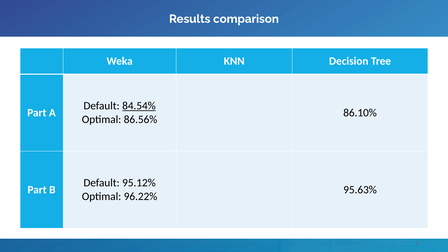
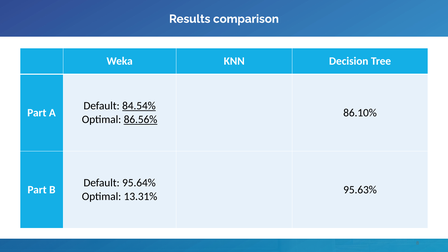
86.56% underline: none -> present (141, 120)
95.12%: 95.12% -> 95.64% (139, 183)
96.22%: 96.22% -> 13.31% (141, 197)
